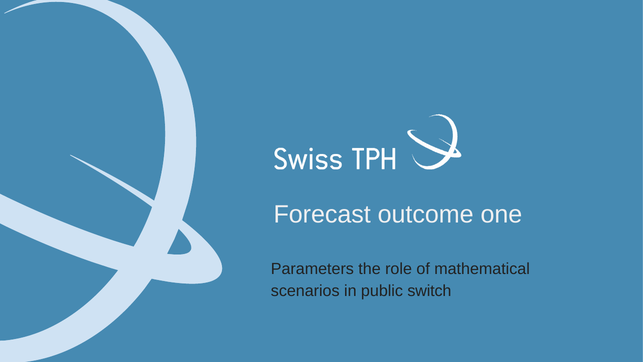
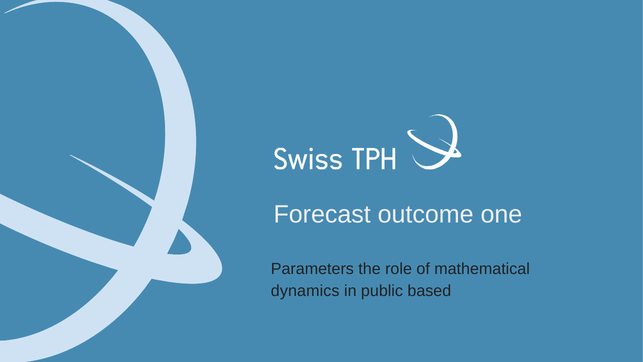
scenarios: scenarios -> dynamics (305, 291)
switch: switch -> based (429, 291)
